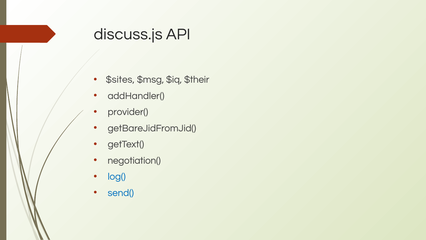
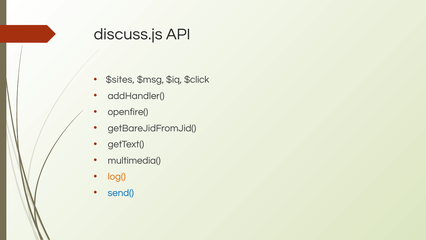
$their: $their -> $click (197, 80)
provider(: provider( -> openfire( (128, 112)
negotiation(: negotiation( -> multimedia( (134, 160)
log( colour: blue -> orange (117, 176)
